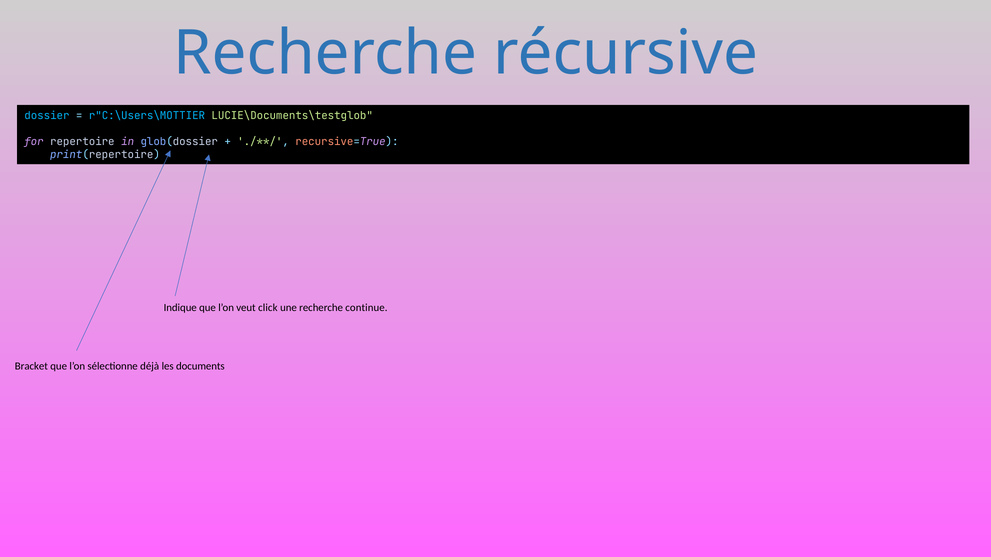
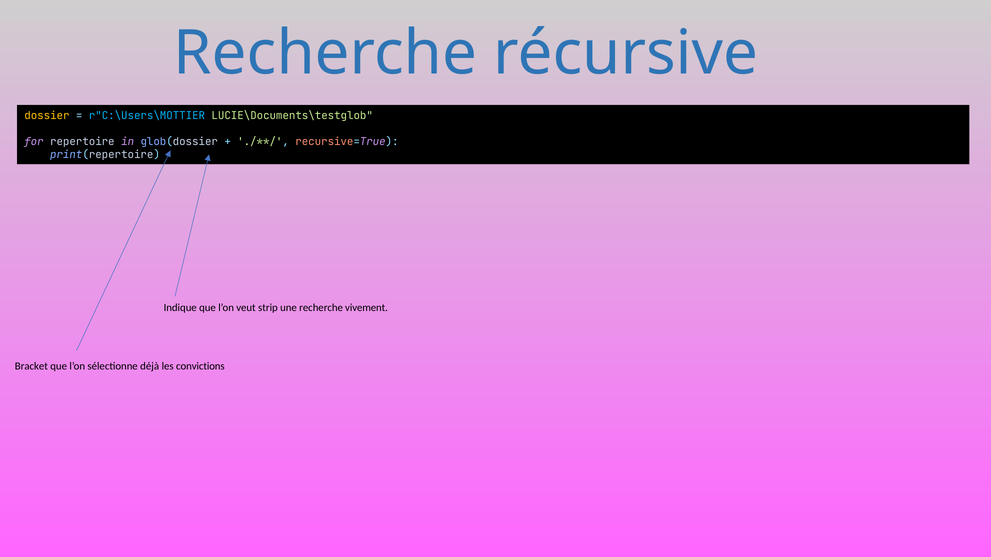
dossier colour: light blue -> yellow (47, 116)
click: click -> strip (268, 308)
continue: continue -> vivement (367, 308)
documents: documents -> convictions (200, 366)
